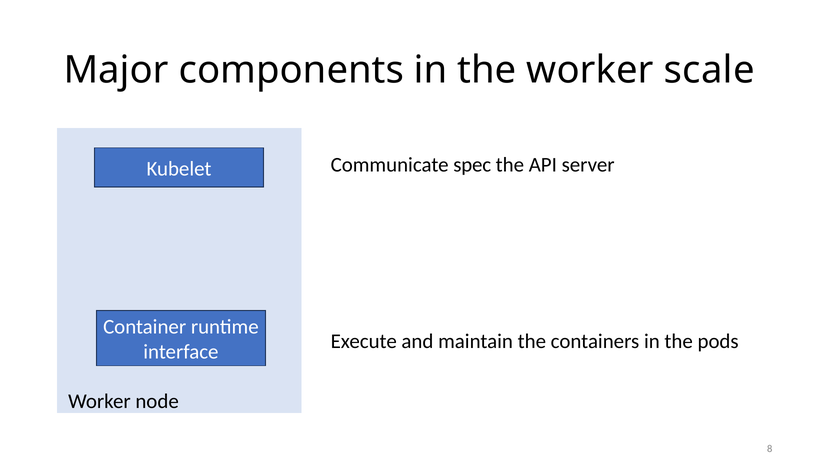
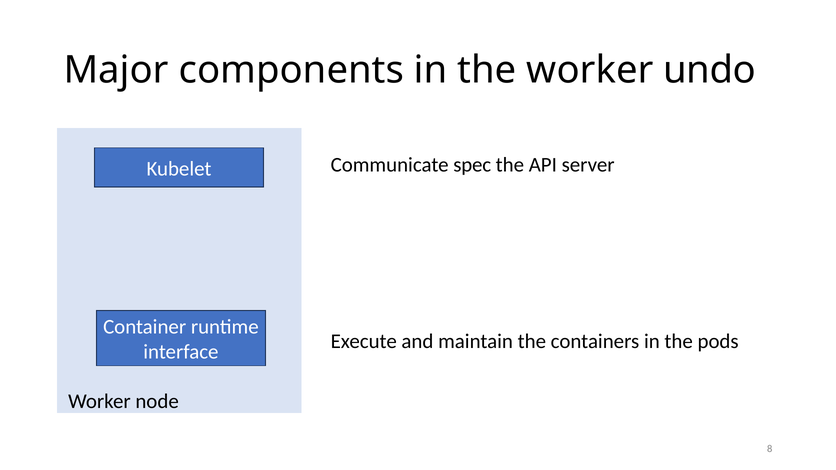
scale: scale -> undo (710, 70)
